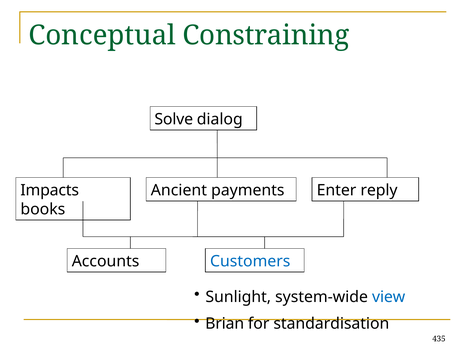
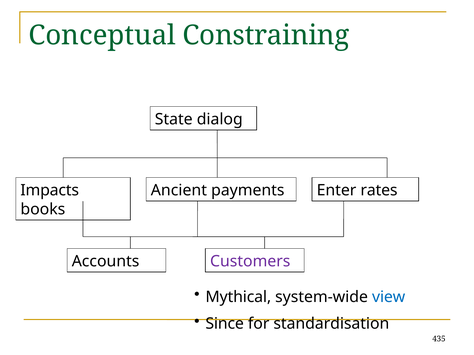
Solve: Solve -> State (174, 120)
reply: reply -> rates (379, 191)
Customers colour: blue -> purple (250, 262)
Sunlight: Sunlight -> Mythical (238, 297)
Brian: Brian -> Since (225, 324)
